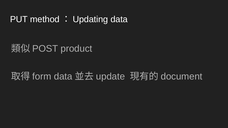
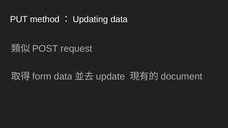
product: product -> request (76, 49)
